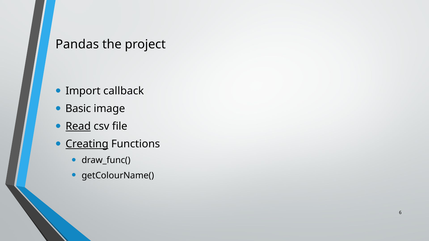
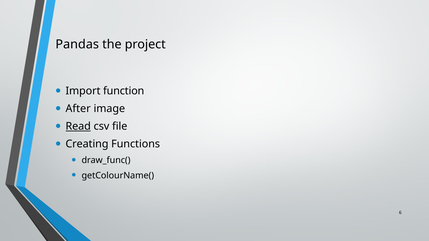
callback: callback -> function (124, 91)
Basic: Basic -> After (78, 109)
Creating underline: present -> none (87, 144)
